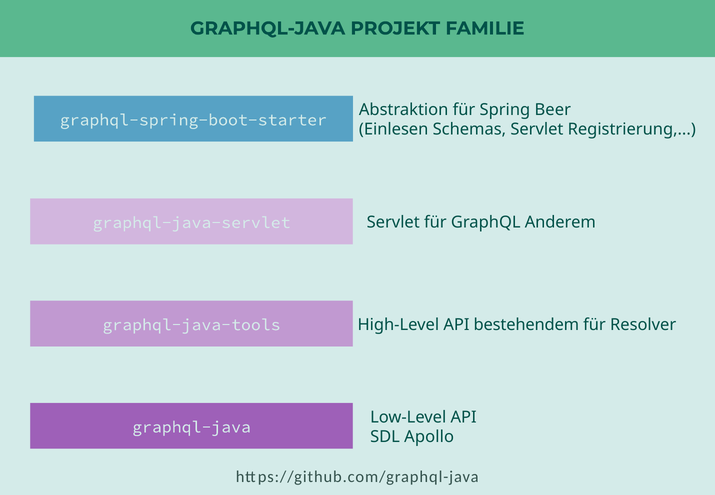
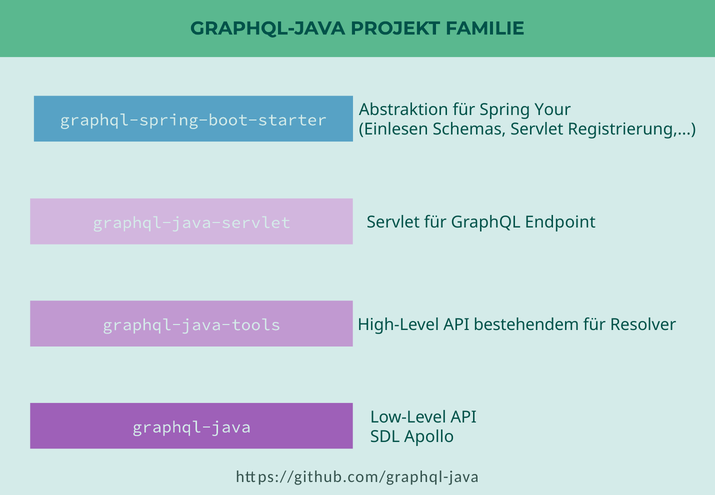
Beer: Beer -> Your (553, 110)
Anderem: Anderem -> Endpoint (560, 222)
